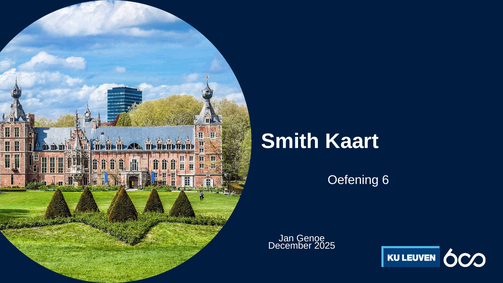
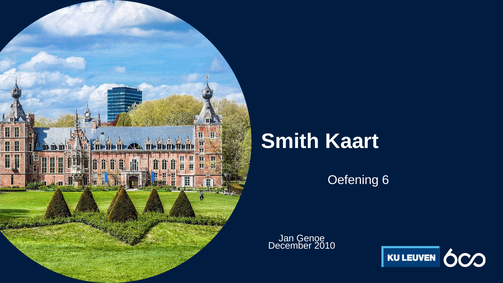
2025: 2025 -> 2010 (325, 246)
